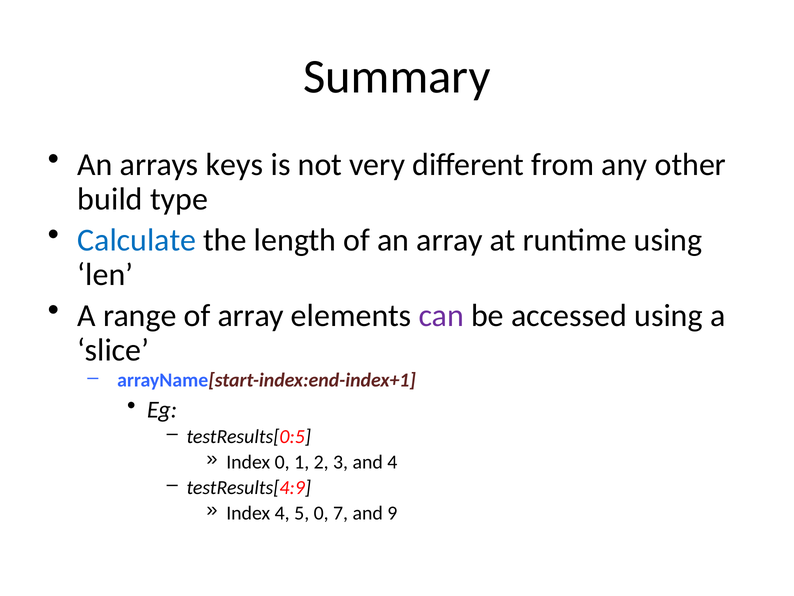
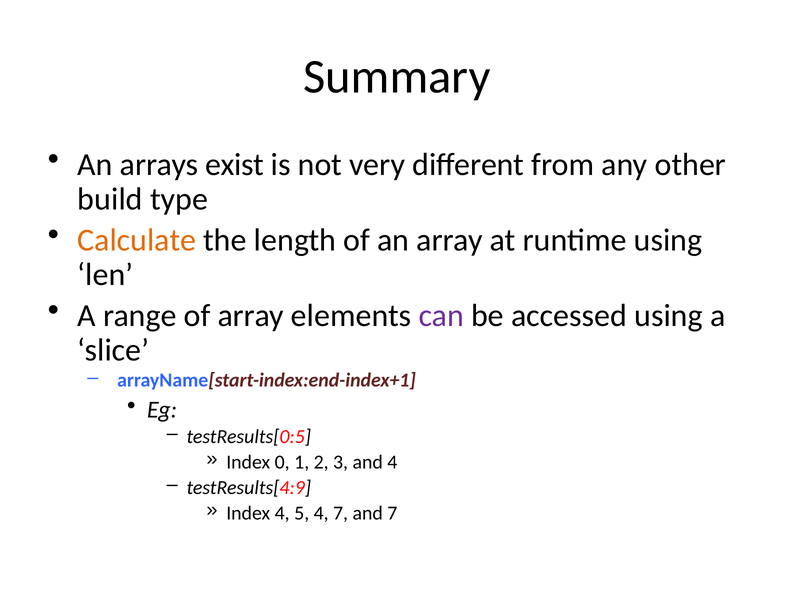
keys: keys -> exist (235, 164)
Calculate colour: blue -> orange (137, 240)
5 0: 0 -> 4 (321, 513)
and 9: 9 -> 7 (392, 513)
